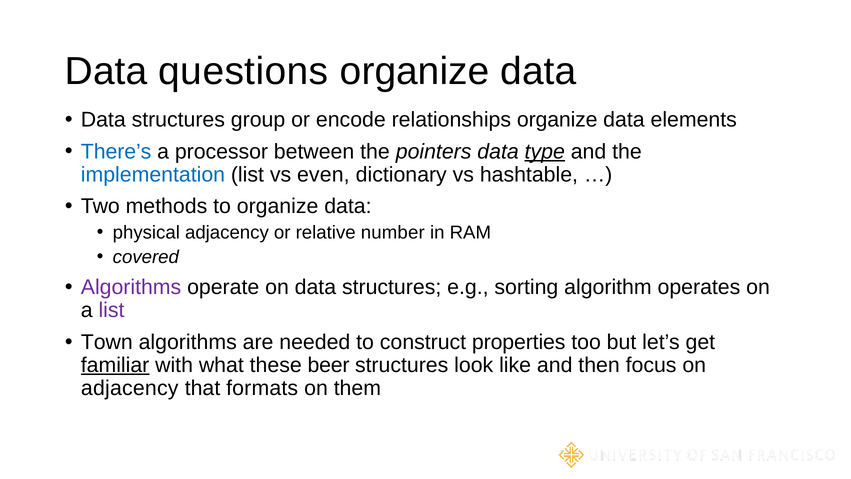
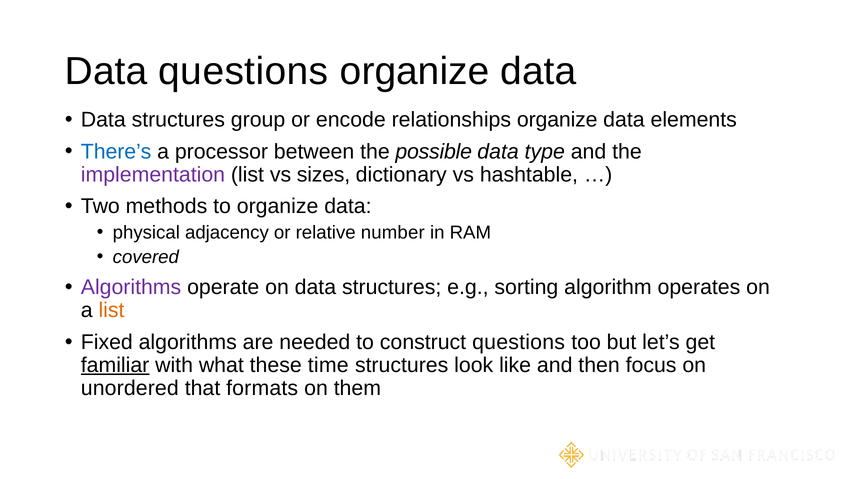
pointers: pointers -> possible (434, 151)
type underline: present -> none (545, 151)
implementation colour: blue -> purple (153, 174)
even: even -> sizes (324, 174)
list colour: purple -> orange (111, 310)
Town: Town -> Fixed (107, 342)
construct properties: properties -> questions (519, 342)
beer: beer -> time (328, 365)
adjacency: adjacency -> unordered (130, 388)
